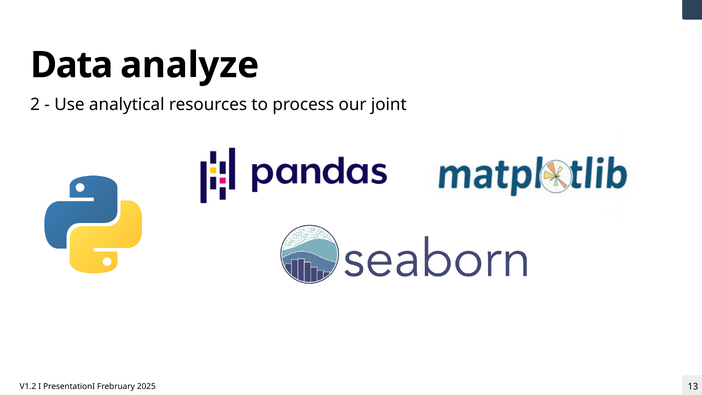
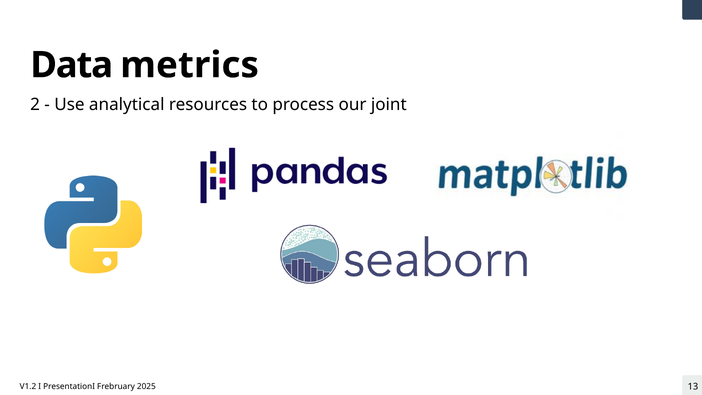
analyze: analyze -> metrics (190, 65)
